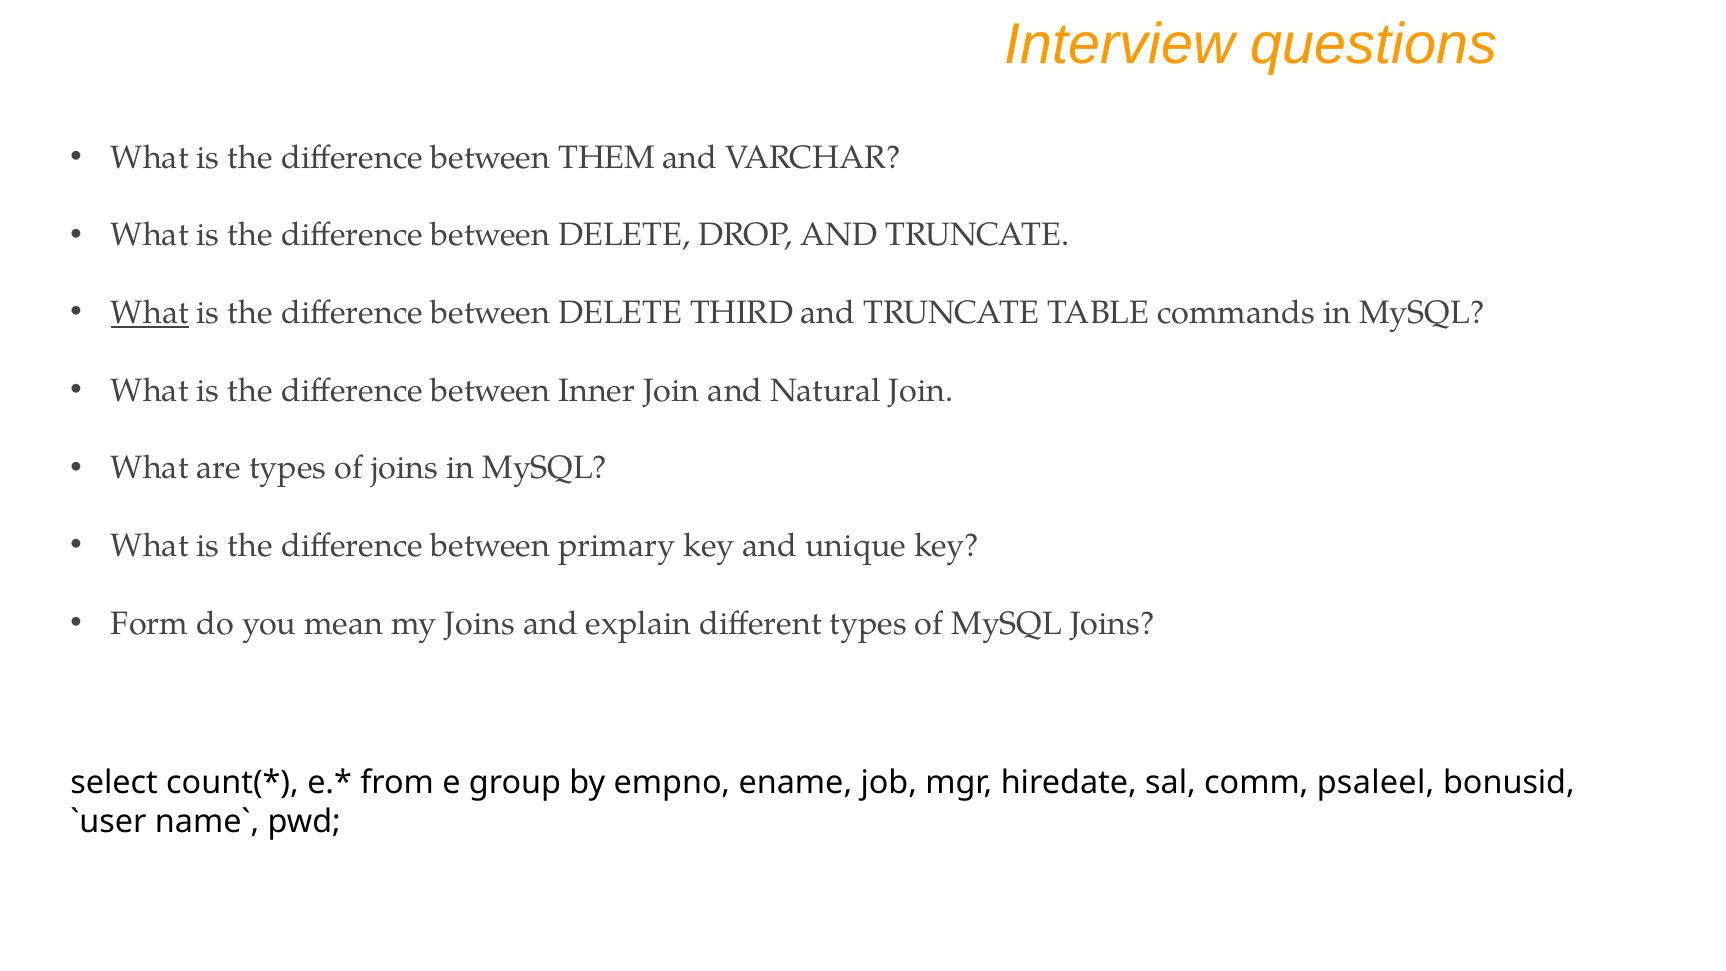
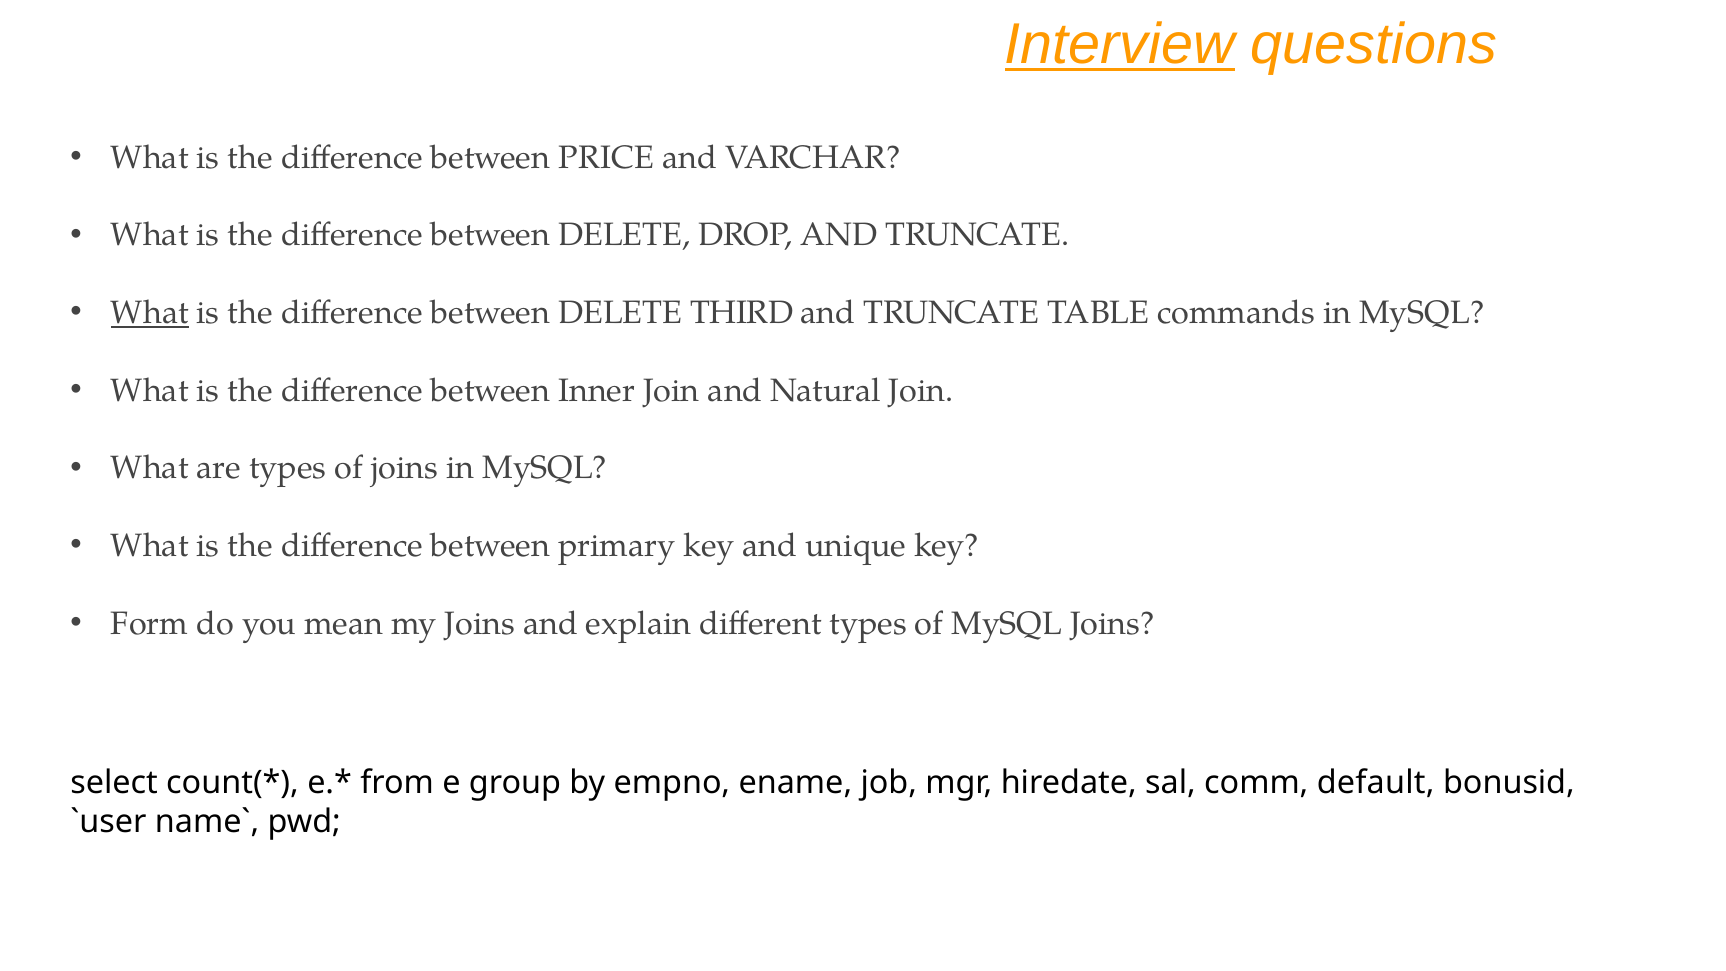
Interview underline: none -> present (1120, 45)
THEM: THEM -> PRICE (606, 157)
psaleel: psaleel -> default (1376, 783)
